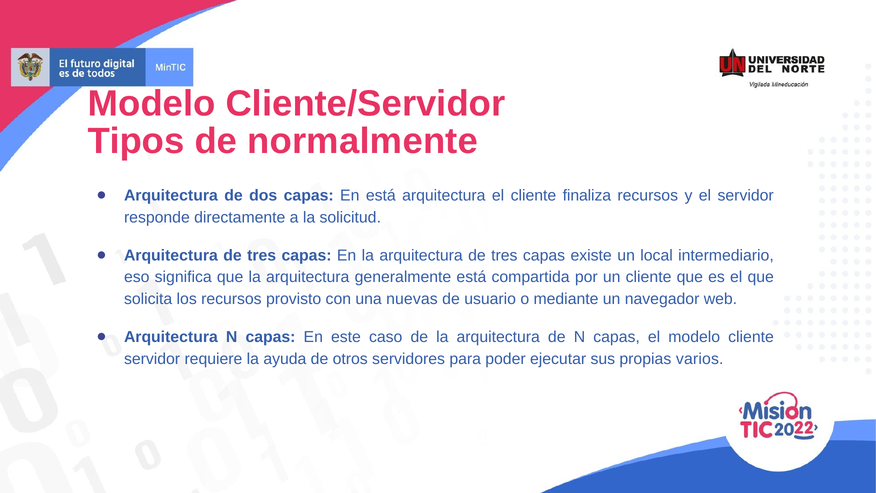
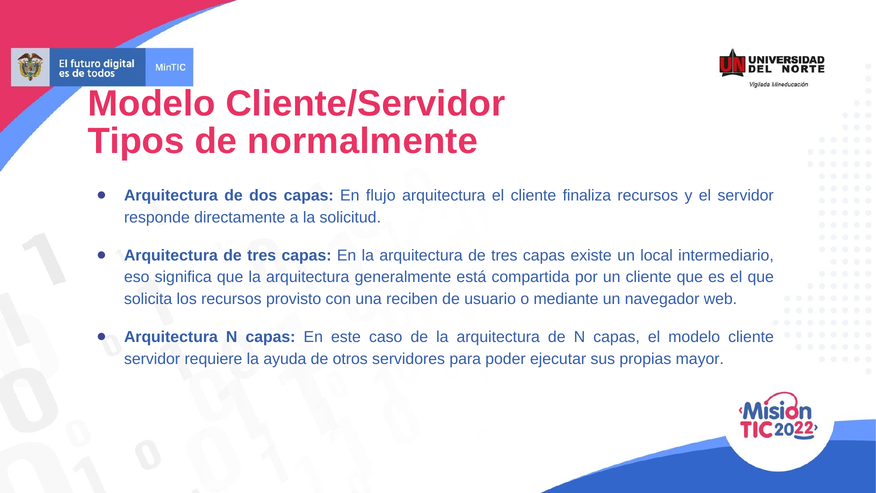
En está: está -> flujo (381, 195)
nuevas: nuevas -> reciben (412, 299)
varios: varios -> mayor (700, 359)
